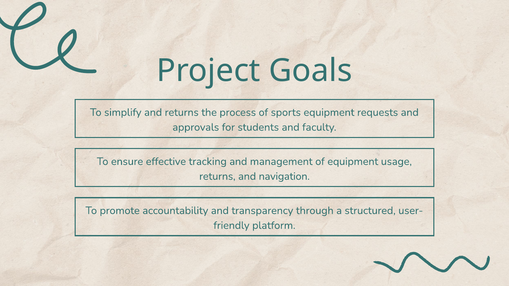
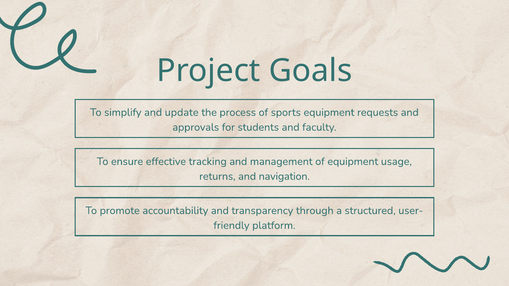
and returns: returns -> update (182, 112)
